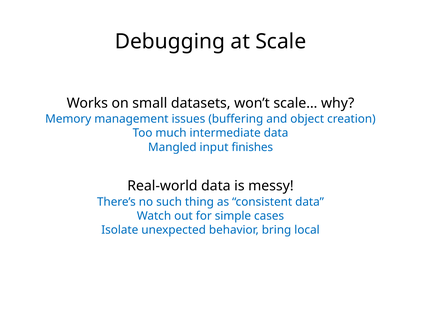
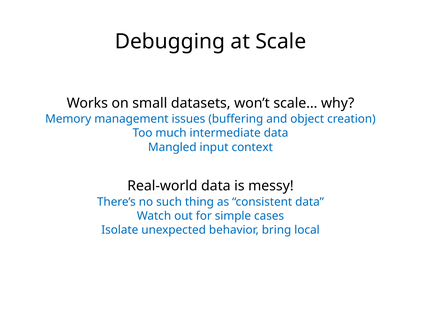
finishes: finishes -> context (252, 147)
